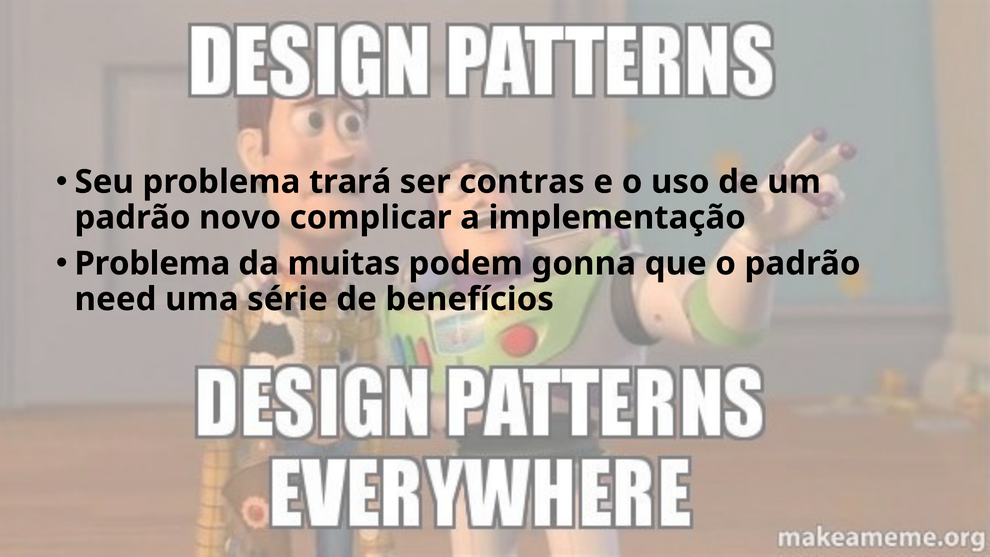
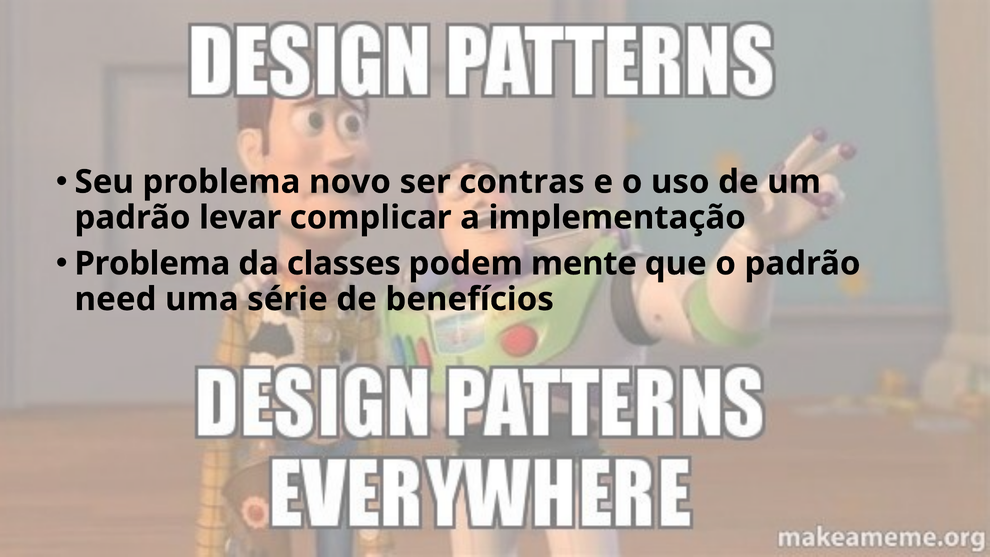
trará: trará -> novo (350, 182)
novo: novo -> levar (240, 217)
muitas: muitas -> classes (344, 263)
gonna: gonna -> mente (584, 263)
